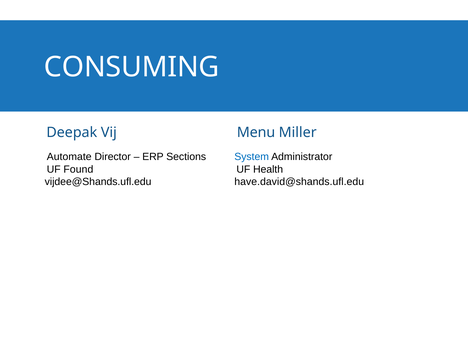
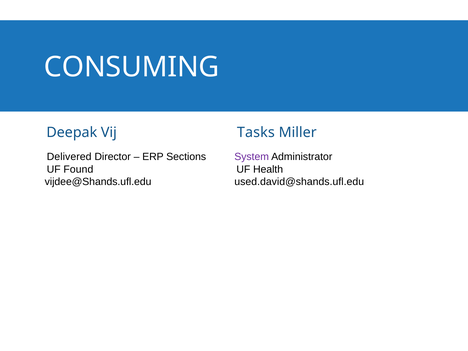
Menu: Menu -> Tasks (256, 133)
Automate: Automate -> Delivered (69, 157)
System colour: blue -> purple (252, 157)
have.david@shands.ufl.edu: have.david@shands.ufl.edu -> used.david@shands.ufl.edu (299, 182)
